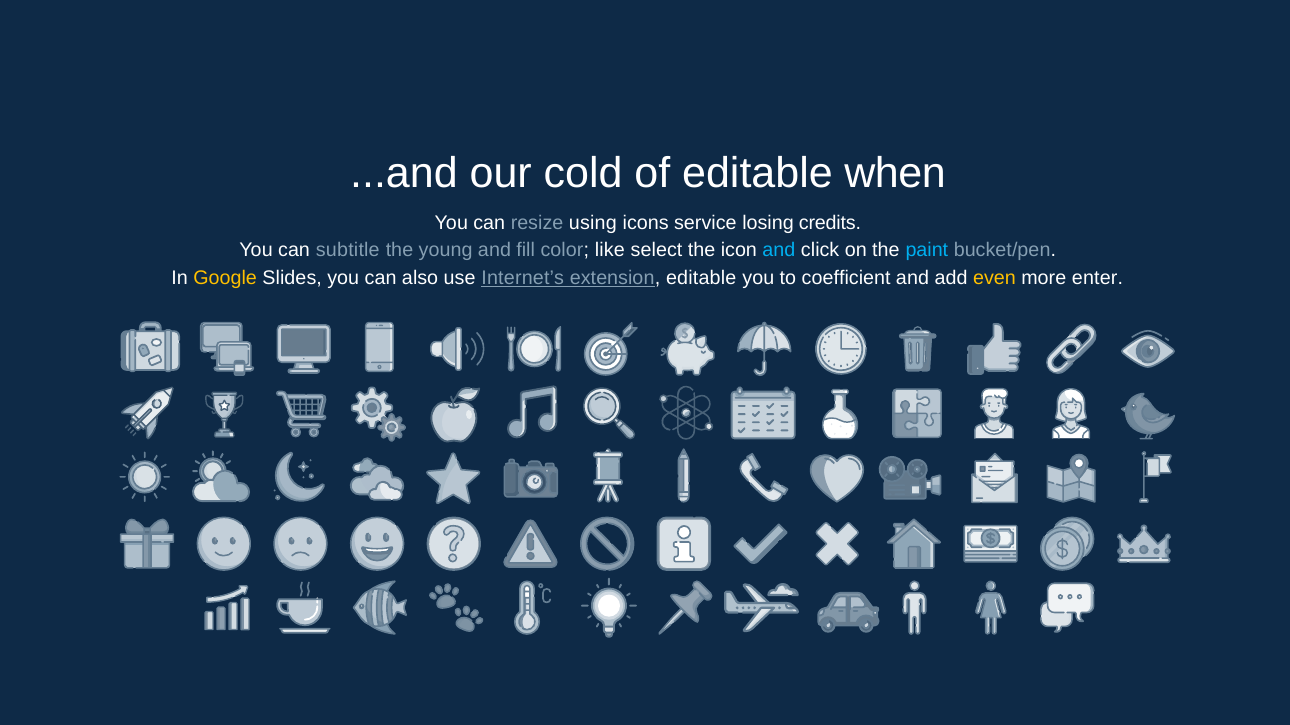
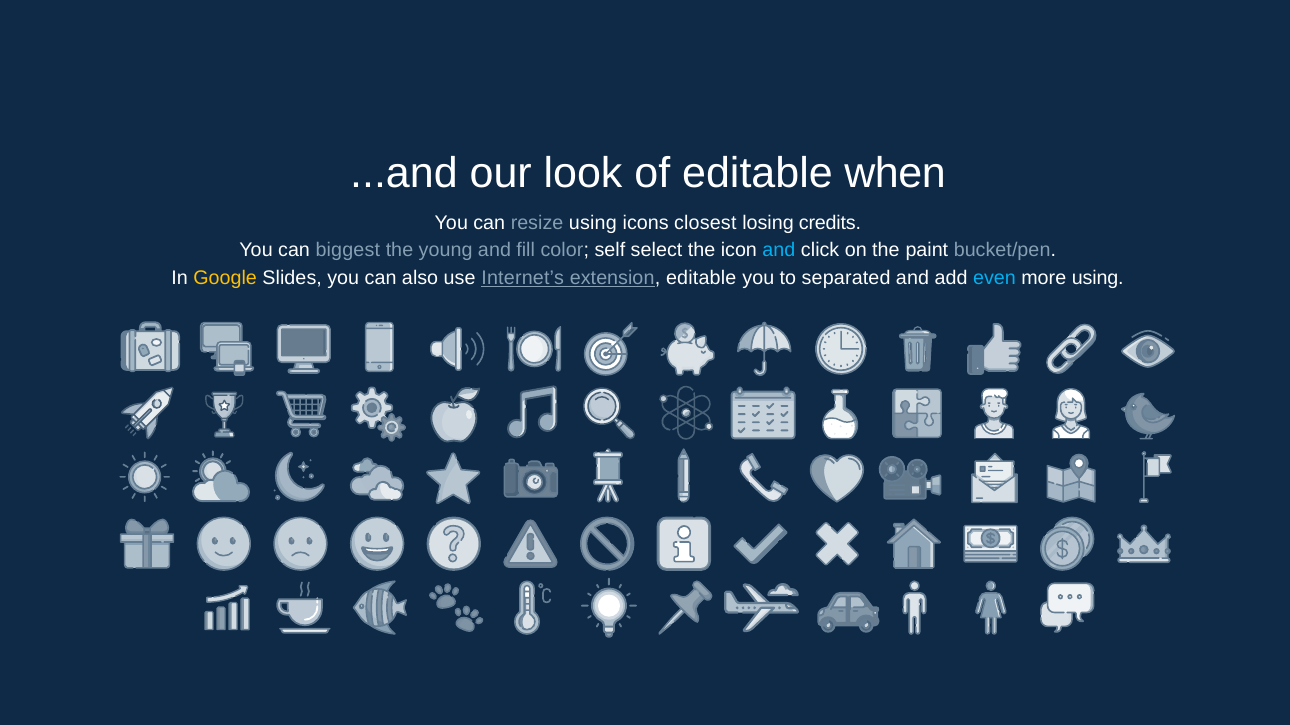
cold: cold -> look (583, 173)
service: service -> closest (705, 224)
subtitle: subtitle -> biggest (348, 251)
like: like -> self (610, 251)
paint colour: light blue -> white (927, 251)
coefficient: coefficient -> separated (846, 278)
even colour: yellow -> light blue (994, 278)
more enter: enter -> using (1098, 278)
